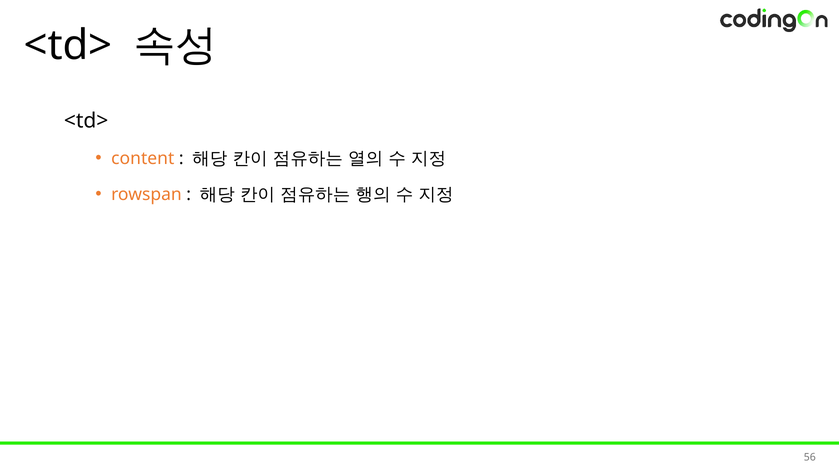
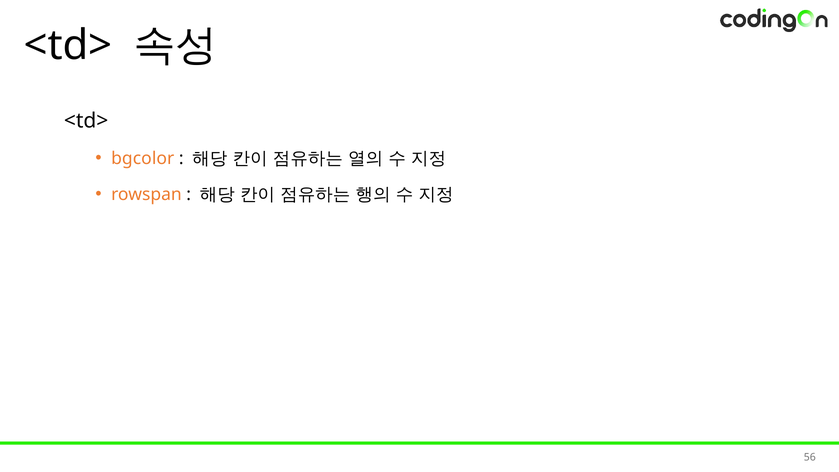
content: content -> bgcolor (143, 159)
